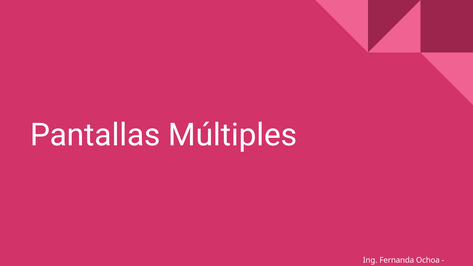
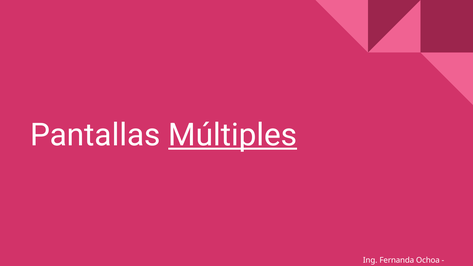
Múltiples underline: none -> present (233, 135)
